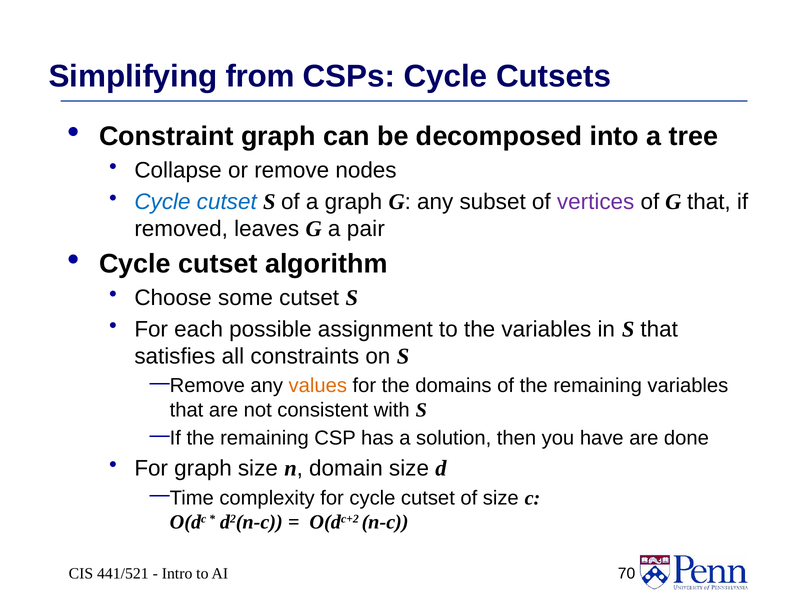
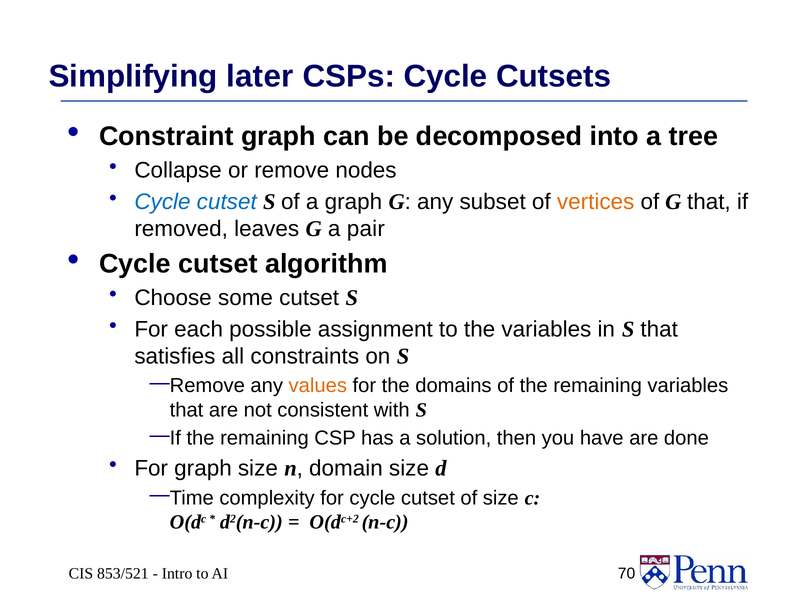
from: from -> later (260, 76)
vertices colour: purple -> orange (596, 202)
441/521: 441/521 -> 853/521 (123, 573)
